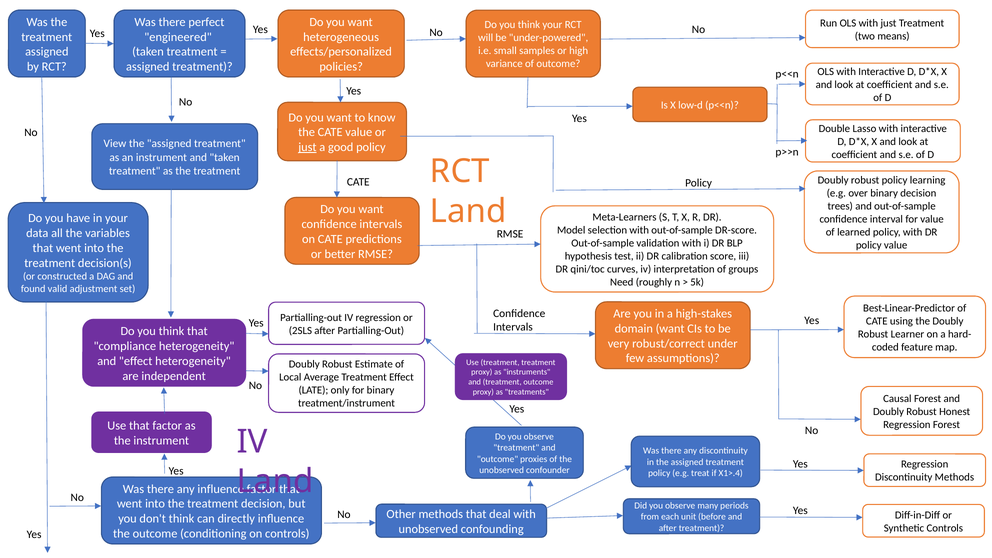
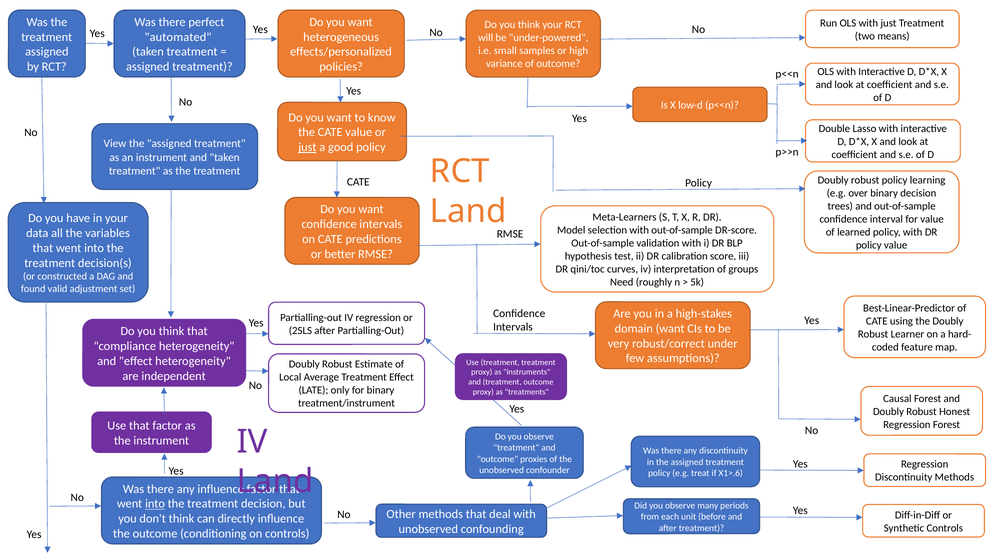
engineered: engineered -> automated (178, 37)
X1>.4: X1>.4 -> X1>.6 (731, 473)
into underline: none -> present (155, 504)
